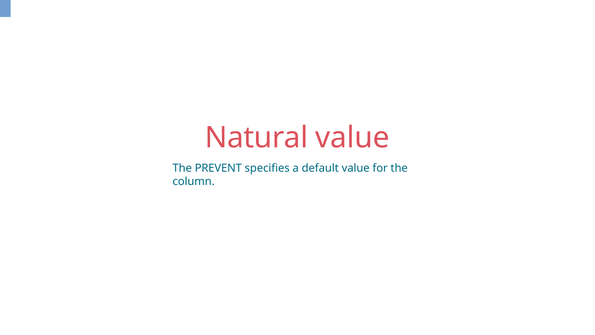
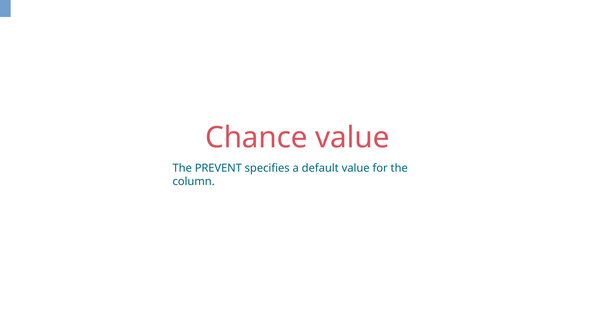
Natural: Natural -> Chance (256, 137)
